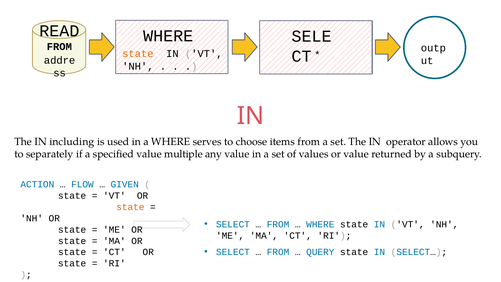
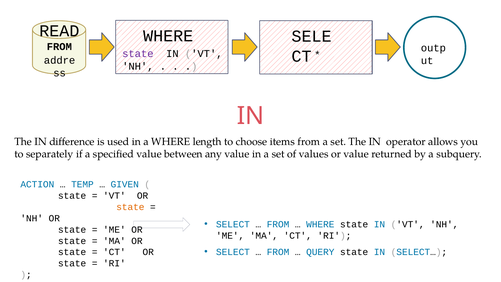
state colour: orange -> purple (138, 54)
including: including -> difference (72, 142)
serves: serves -> length (207, 142)
multiple: multiple -> between (183, 154)
FLOW: FLOW -> TEMP (82, 184)
